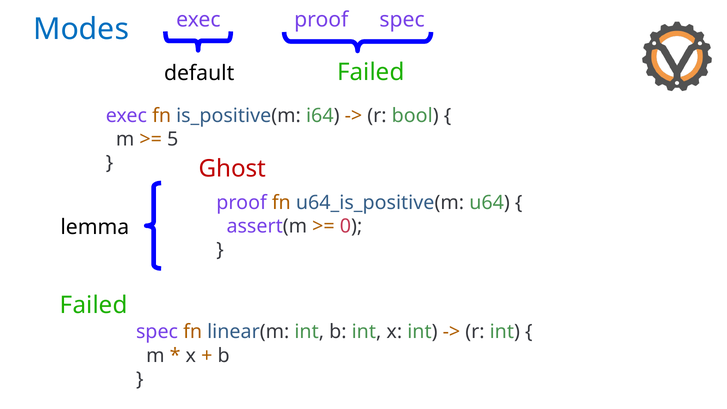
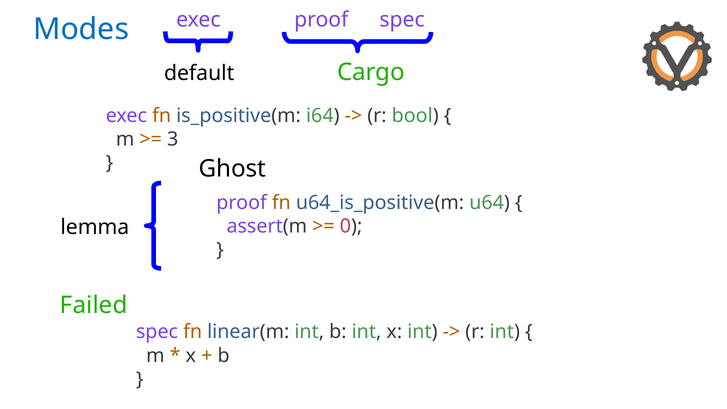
Failed: Failed -> Cargo (371, 72)
5: 5 -> 3 (173, 139)
Ghost colour: red -> black (232, 169)
